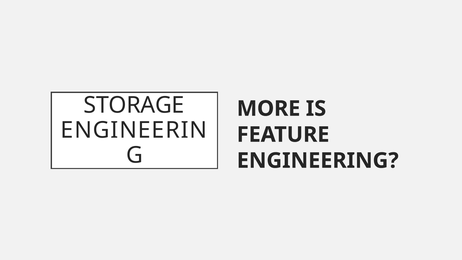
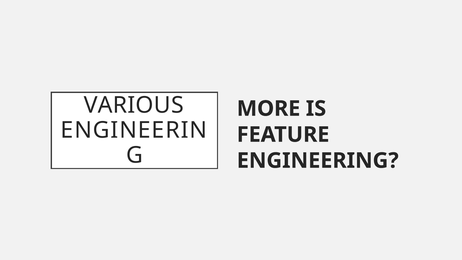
STORAGE: STORAGE -> VARIOUS (134, 105)
